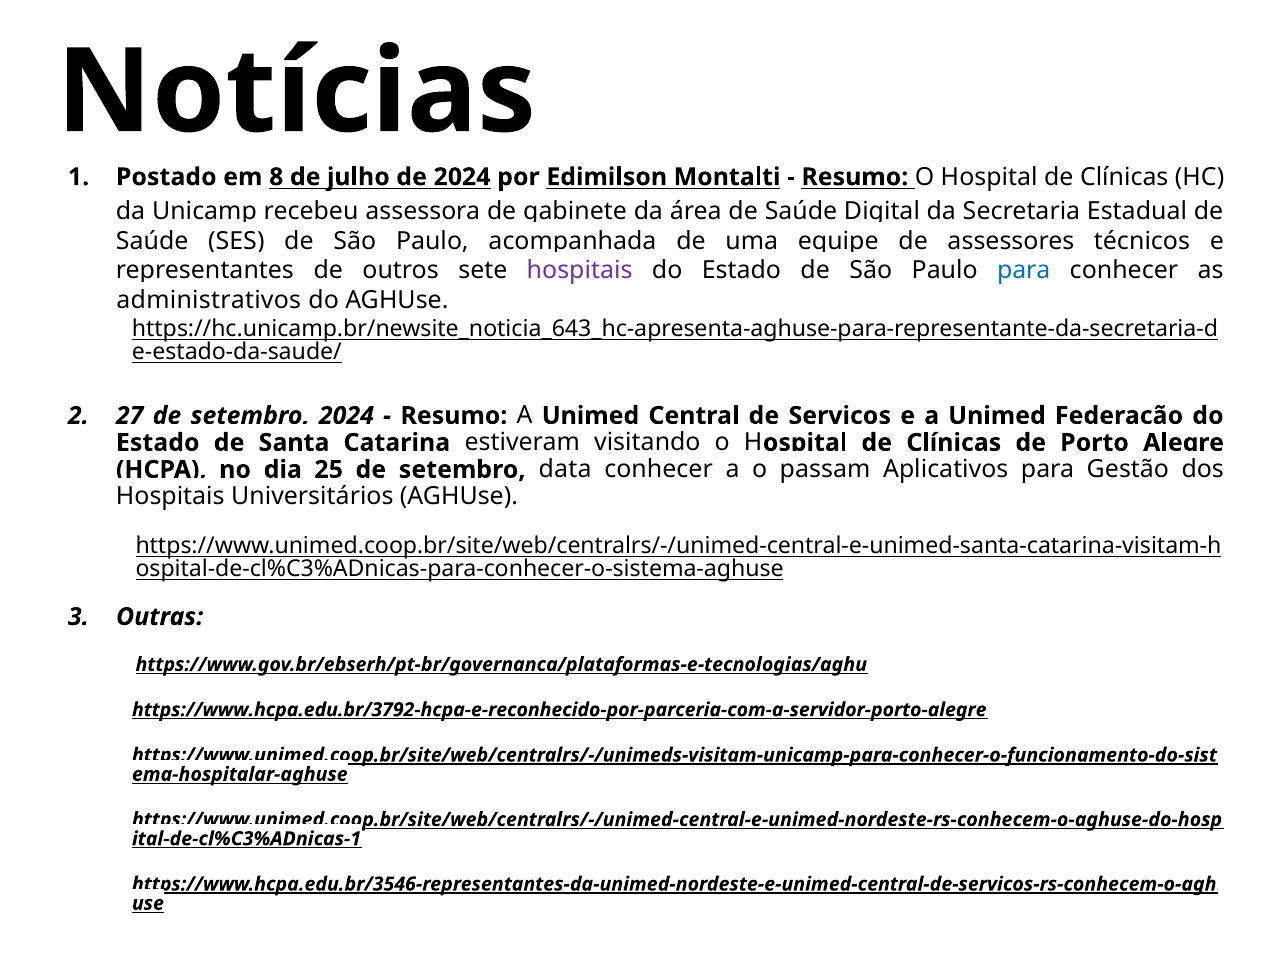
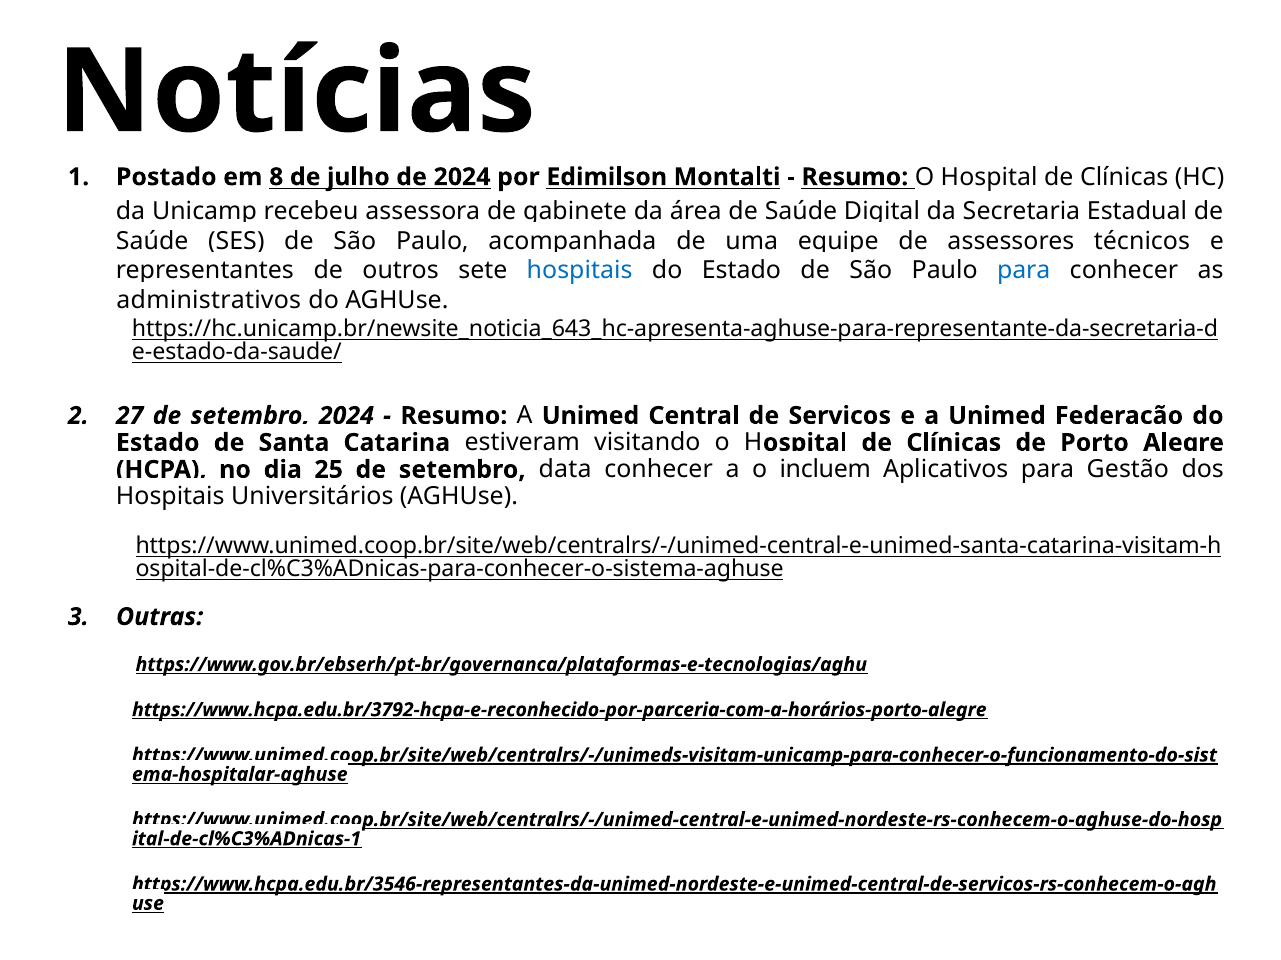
hospitais colour: purple -> blue (580, 271)
passam: passam -> incluem (825, 470)
https://www.hcpa.edu.br/3792-hcpa-e-reconhecido-por-parceria-com-a-servidor-porto-alegre: https://www.hcpa.edu.br/3792-hcpa-e-reconhecido-por-parceria-com-a-servidor-porto-alegre -> https://www.hcpa.edu.br/3792-hcpa-e-reconhecido-por-parceria-com-a-horários-porto-alegre (559, 710)
